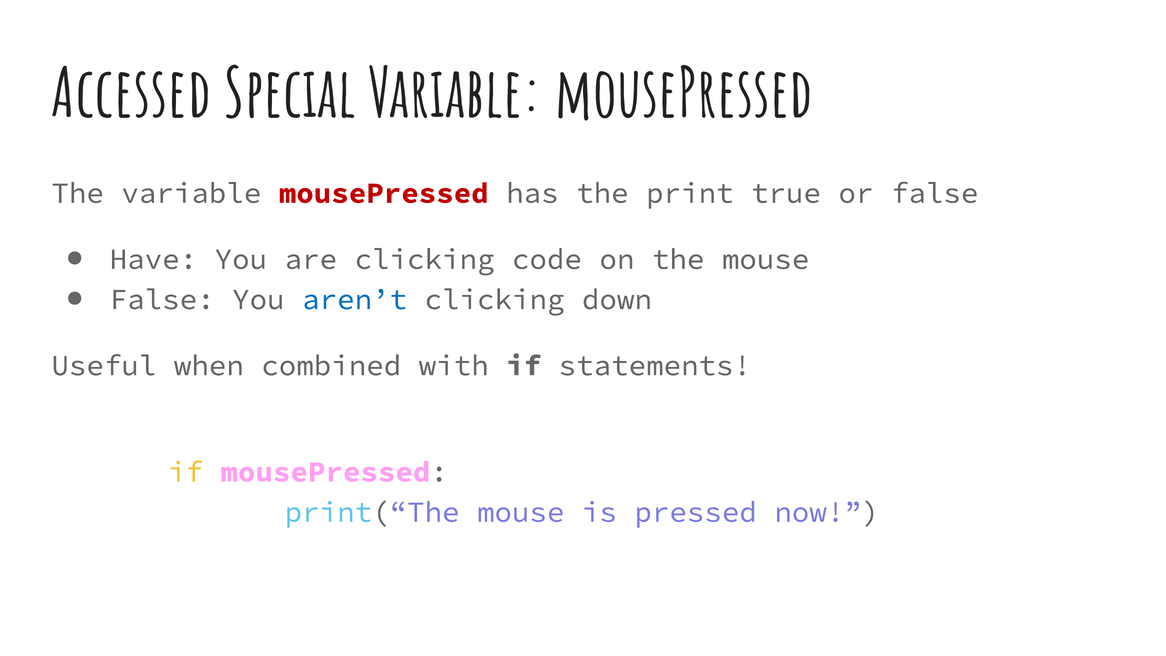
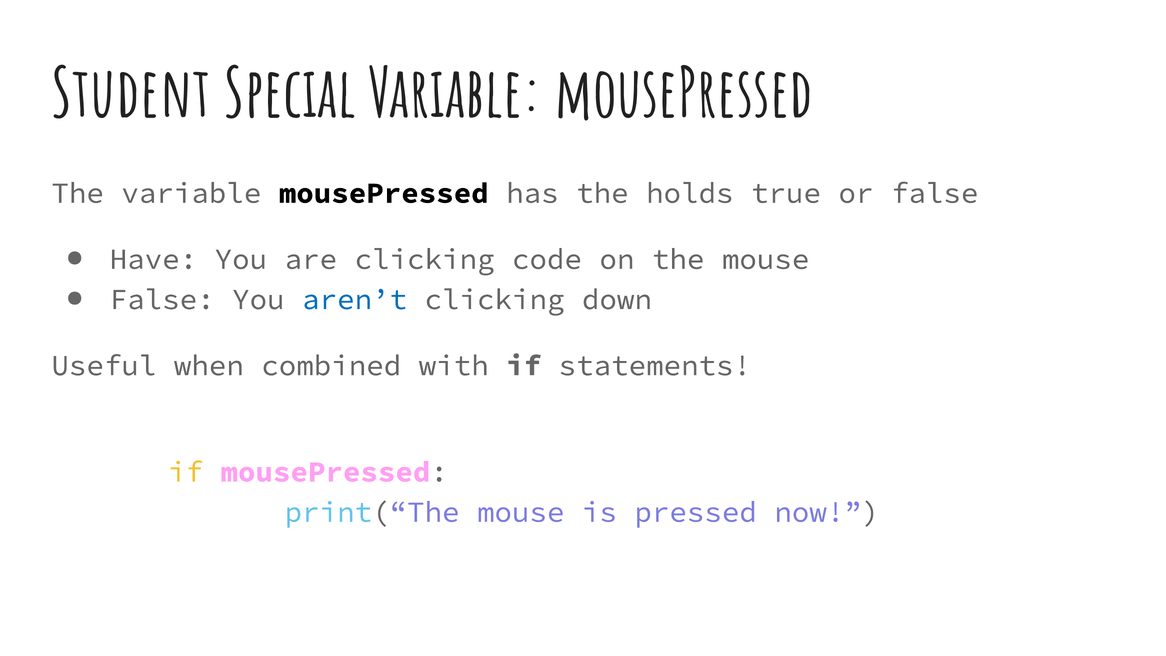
Accessed: Accessed -> Student (131, 95)
mousePressed colour: red -> black (384, 193)
print: print -> holds (690, 193)
